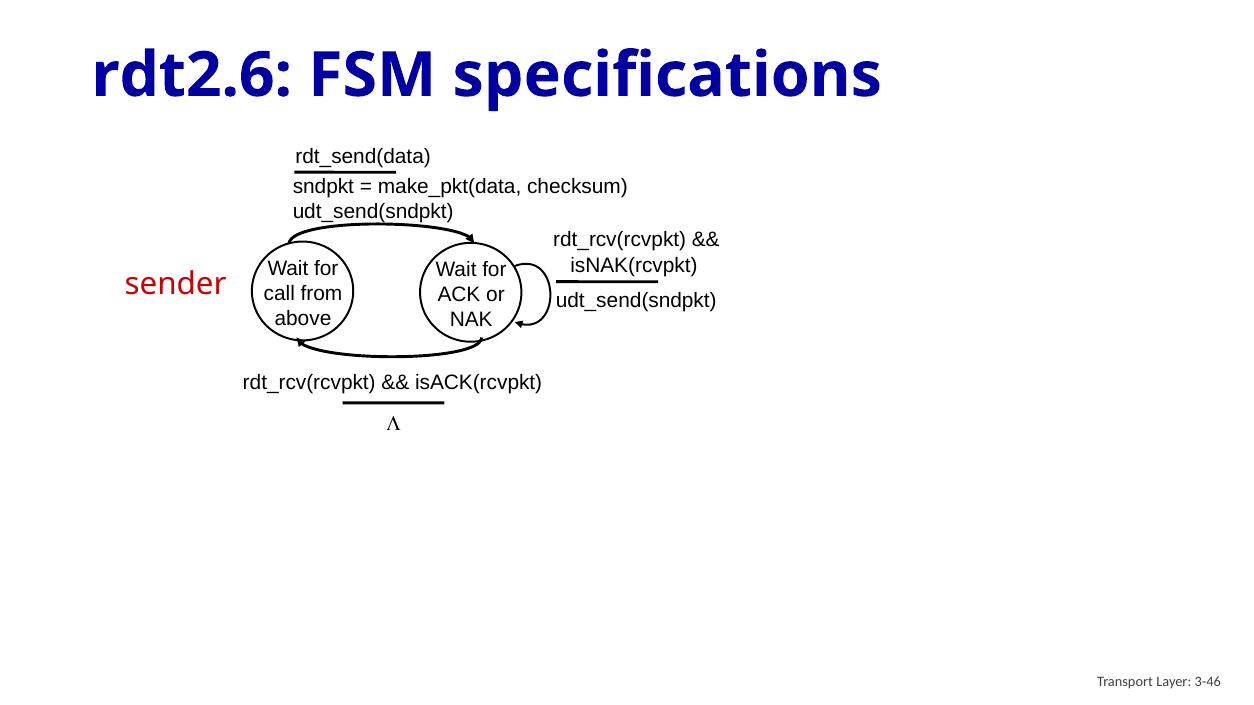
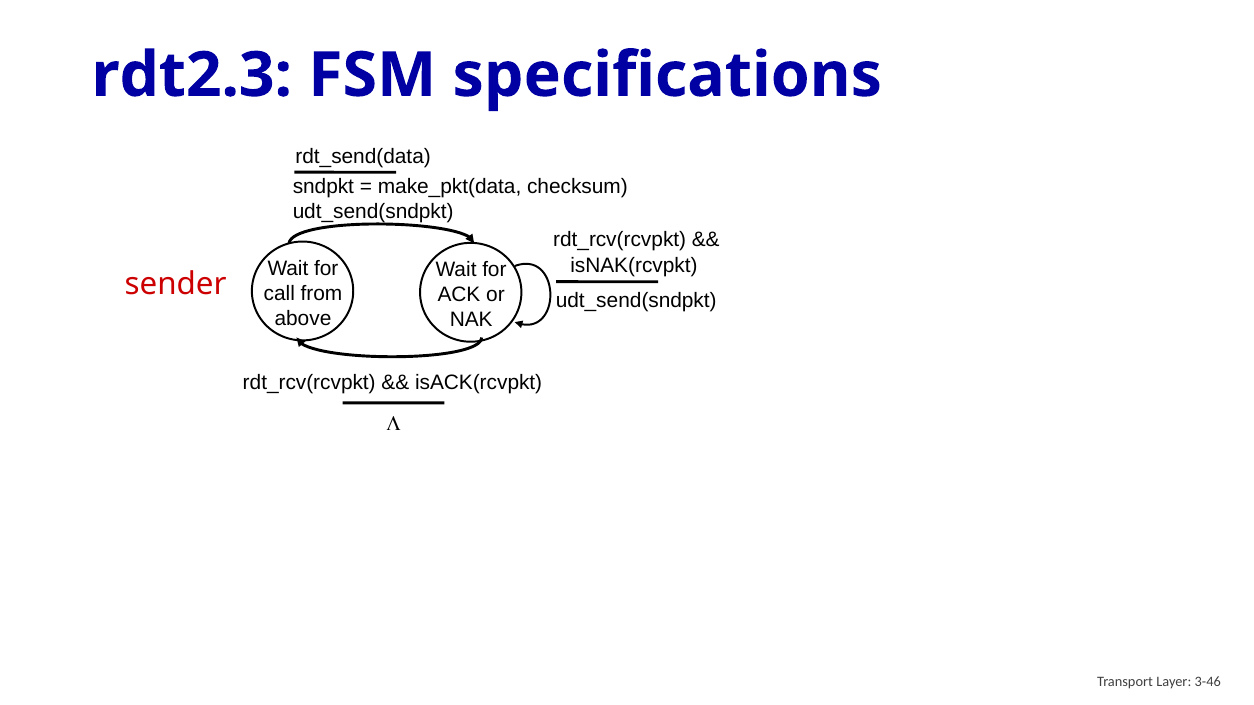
rdt2.6: rdt2.6 -> rdt2.3 (192, 75)
